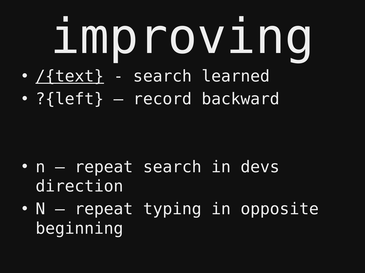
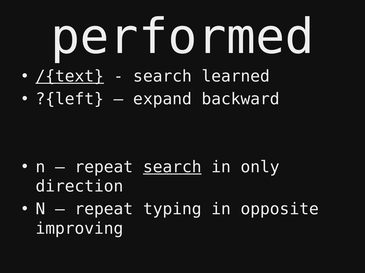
improving: improving -> performed (182, 37)
record: record -> expand (163, 99)
search underline: none -> present (172, 167)
devs: devs -> only (260, 167)
beginning: beginning -> improving (80, 229)
